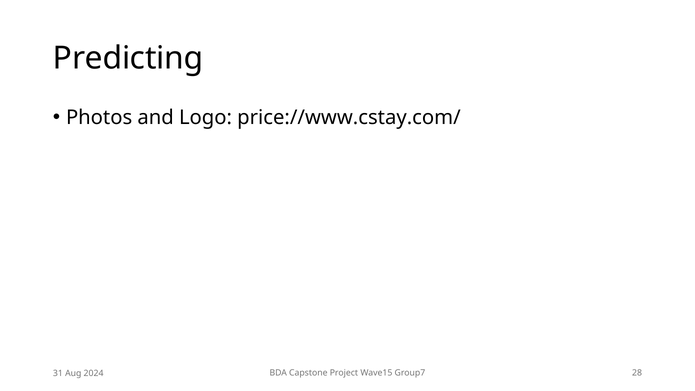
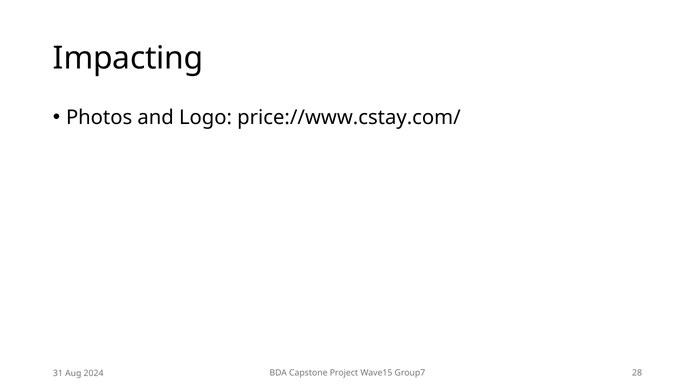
Predicting: Predicting -> Impacting (128, 58)
